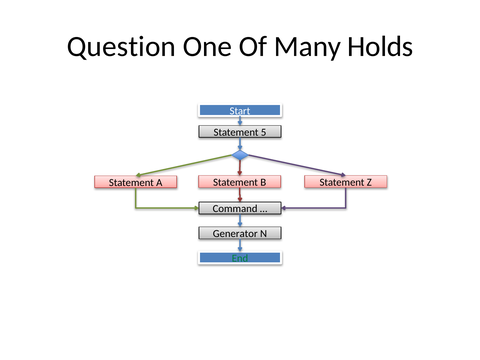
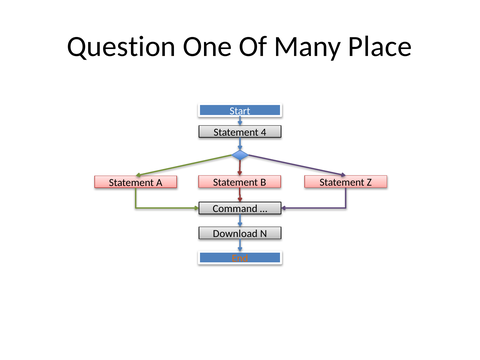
Holds: Holds -> Place (380, 46)
5: 5 -> 4 (264, 132)
Generator: Generator -> Download (235, 234)
End colour: green -> orange (240, 258)
